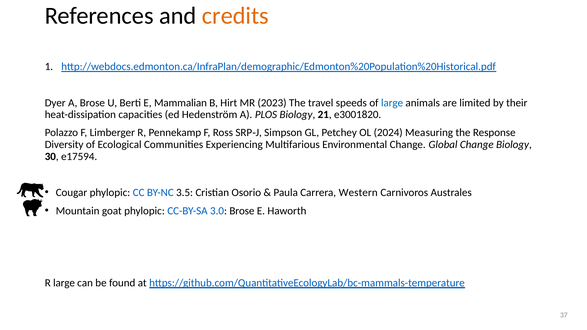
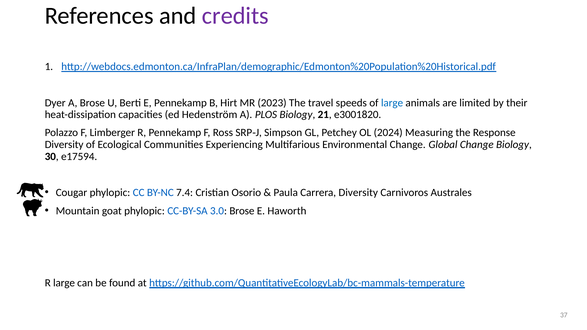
credits colour: orange -> purple (235, 16)
E Mammalian: Mammalian -> Pennekamp (180, 103)
3.5: 3.5 -> 7.4 (185, 193)
Carrera Western: Western -> Diversity (358, 193)
